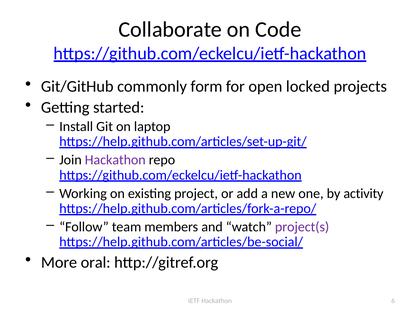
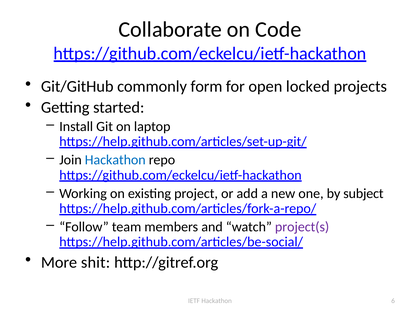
Hackathon colour: purple -> blue (115, 160)
activity: activity -> subject (363, 193)
oral: oral -> shit (96, 262)
